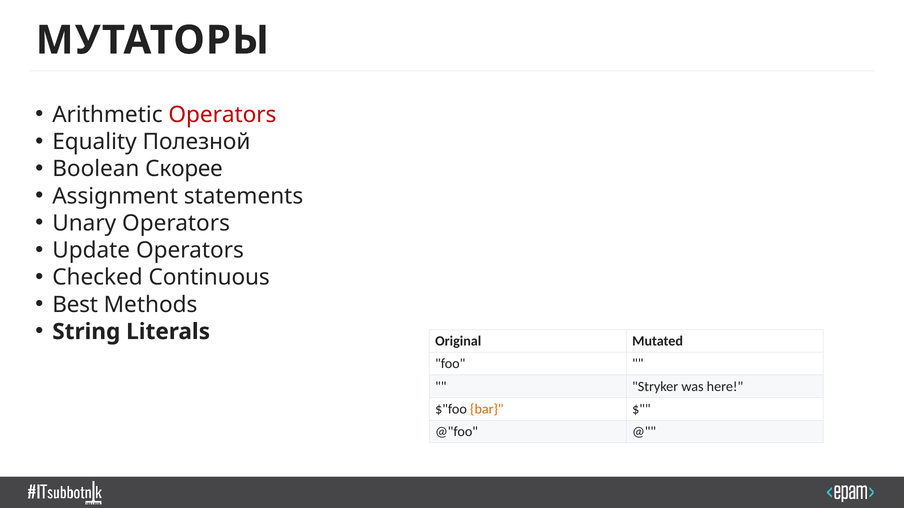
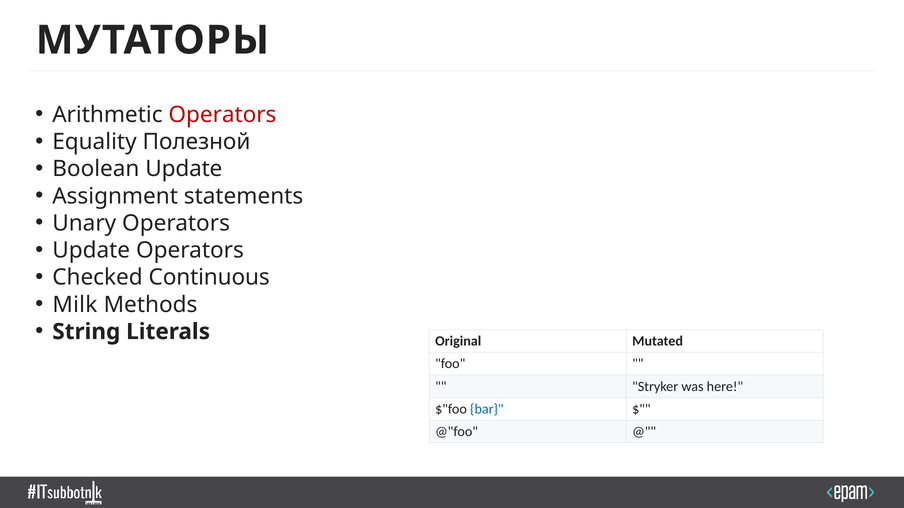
Boolean Скорее: Скорее -> Update (184, 169)
Best: Best -> Milk (75, 305)
bar colour: orange -> blue (487, 409)
